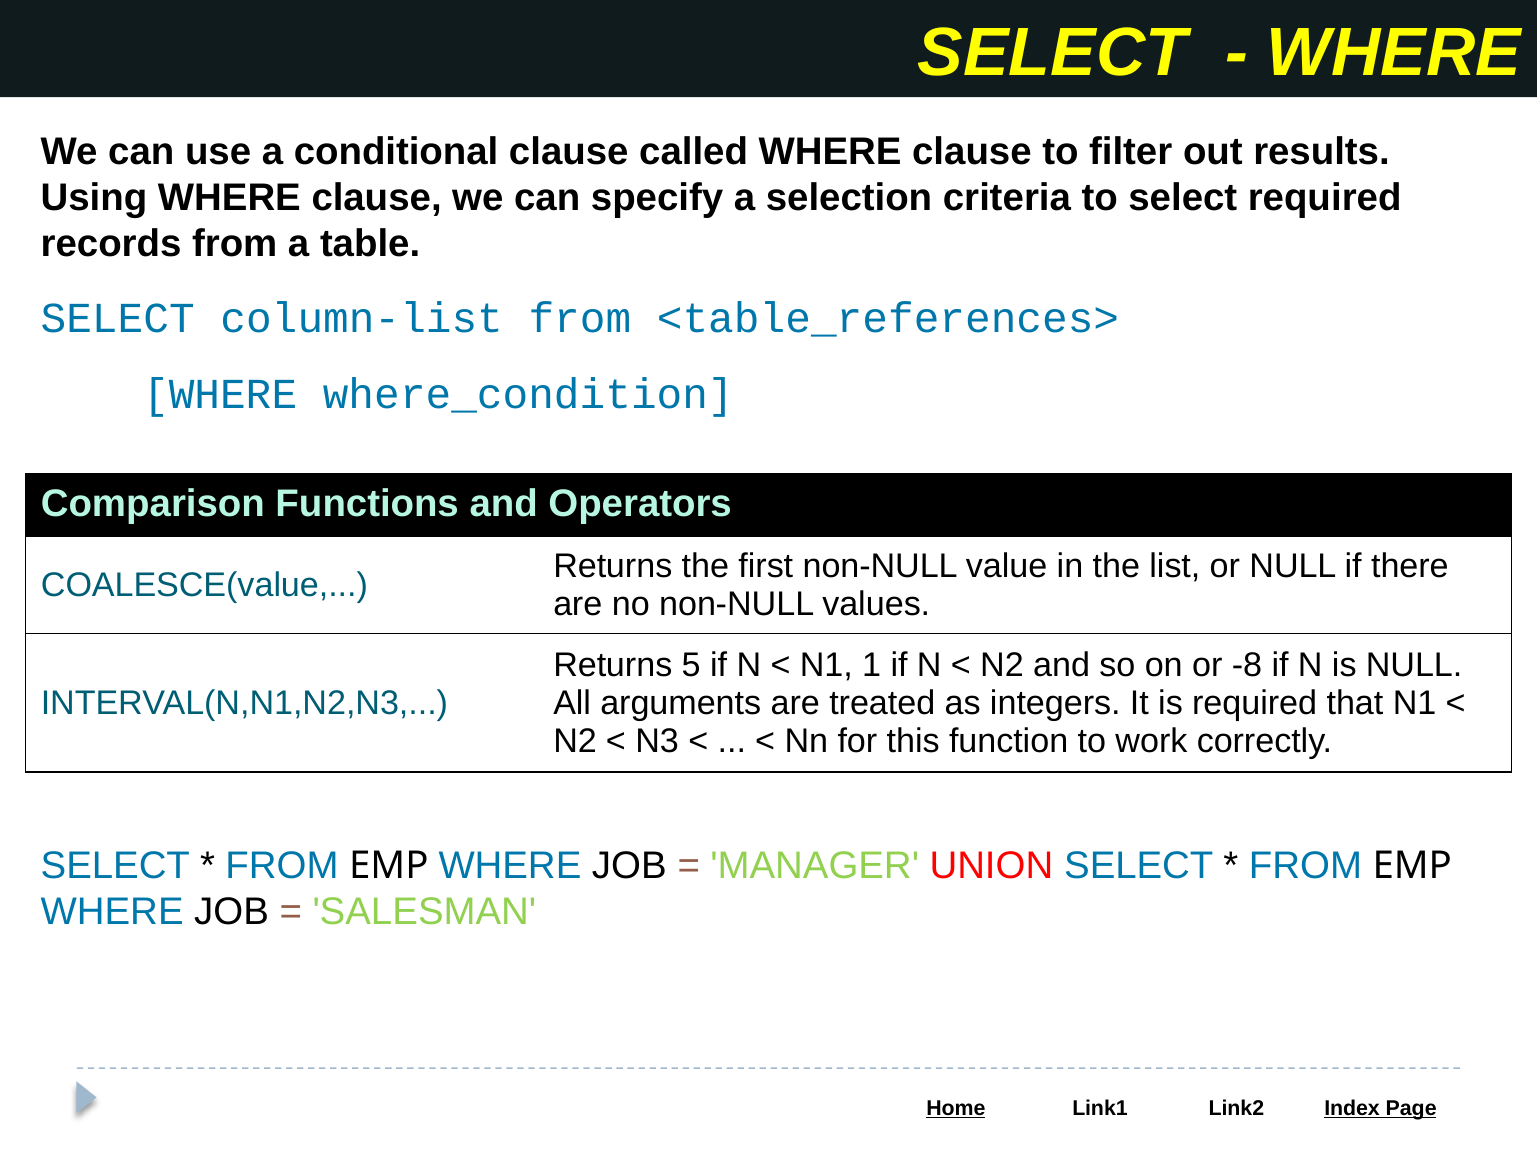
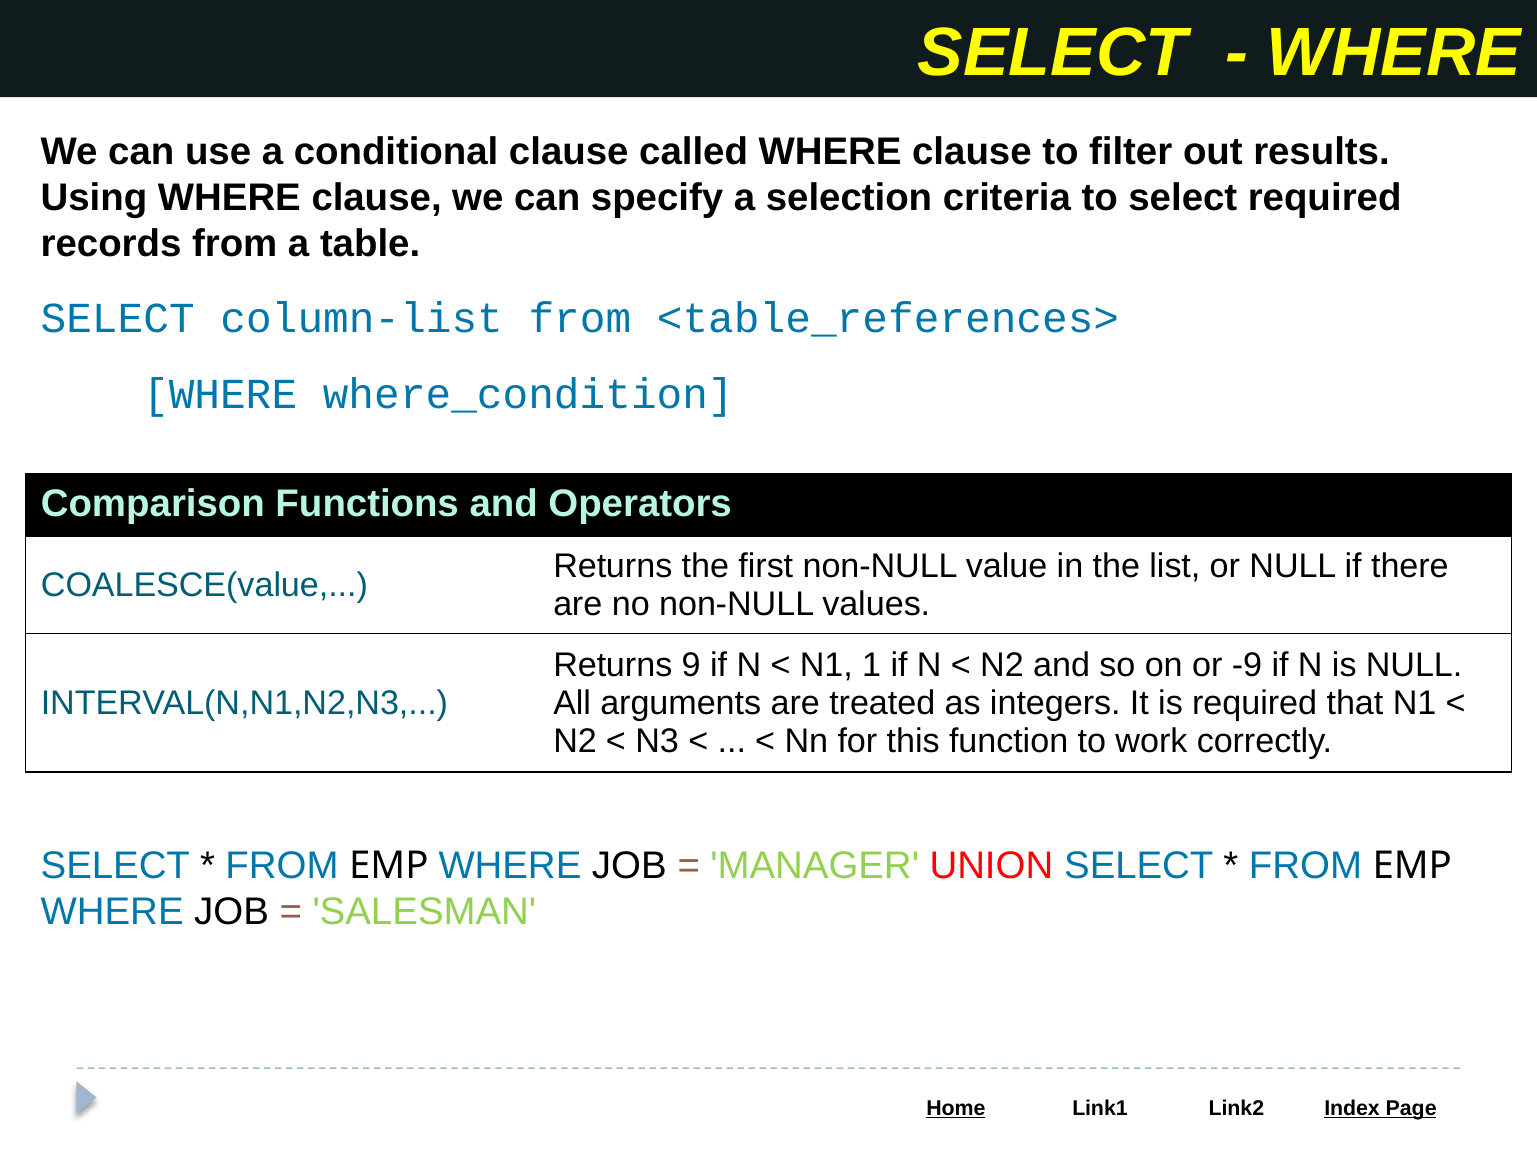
5: 5 -> 9 (691, 665)
-8: -8 -> -9 (1247, 665)
